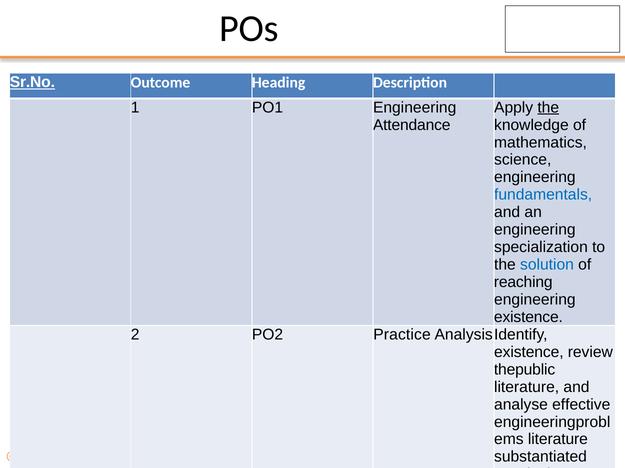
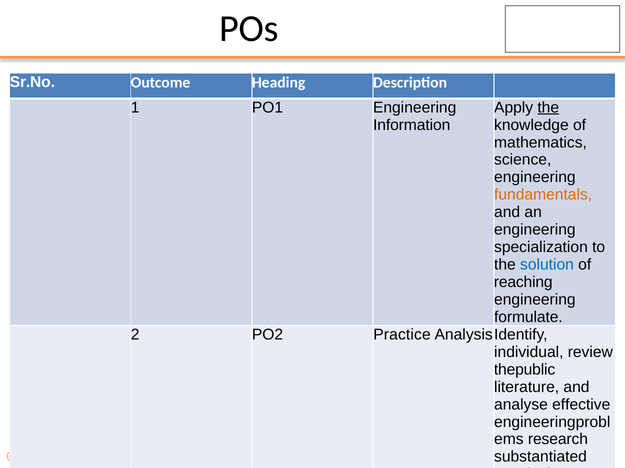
Sr.No underline: present -> none (32, 82)
Attendance: Attendance -> Information (412, 125)
fundamentals colour: blue -> orange (543, 195)
existence: existence -> formulate (528, 318)
existence: existence -> individual (529, 353)
literature: literature -> research (558, 440)
